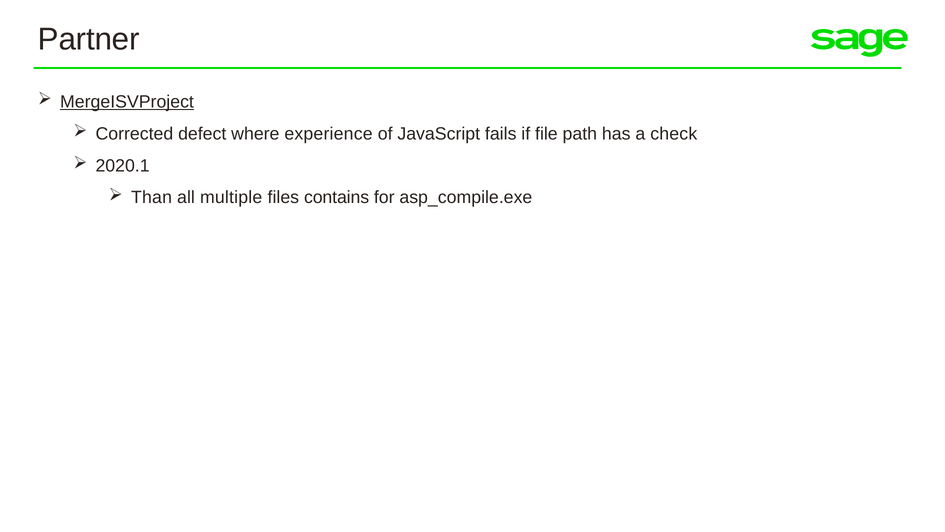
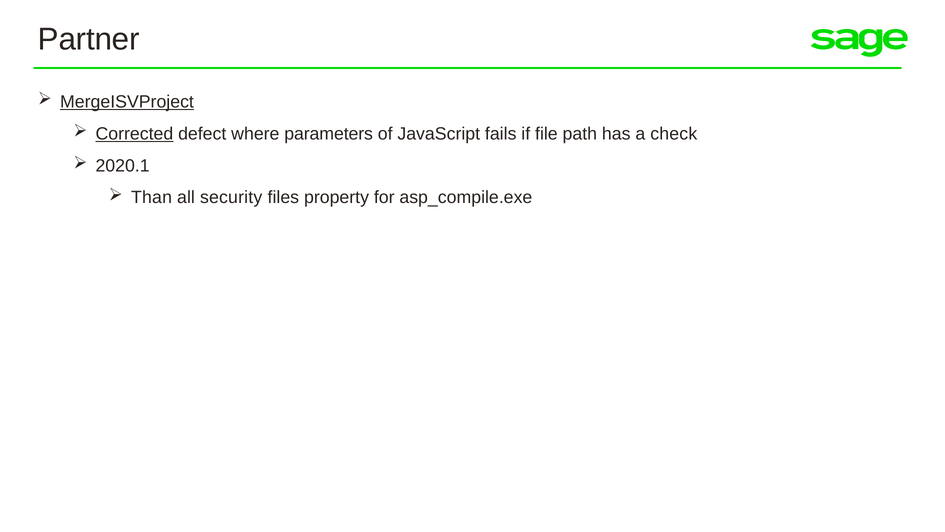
Corrected underline: none -> present (134, 134)
experience: experience -> parameters (329, 134)
multiple: multiple -> security (231, 197)
contains: contains -> property (337, 197)
